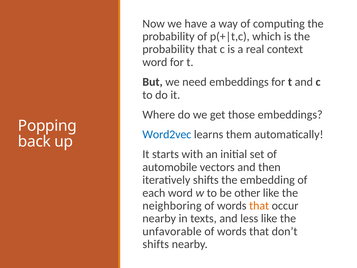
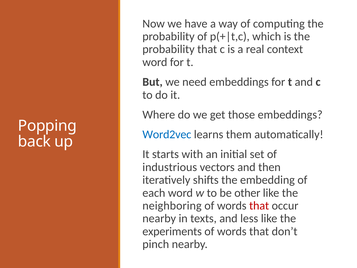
automobile: automobile -> industrious (170, 167)
that colour: orange -> red (259, 205)
unfavorable: unfavorable -> experiments (172, 231)
shifts: shifts -> pinch (156, 244)
